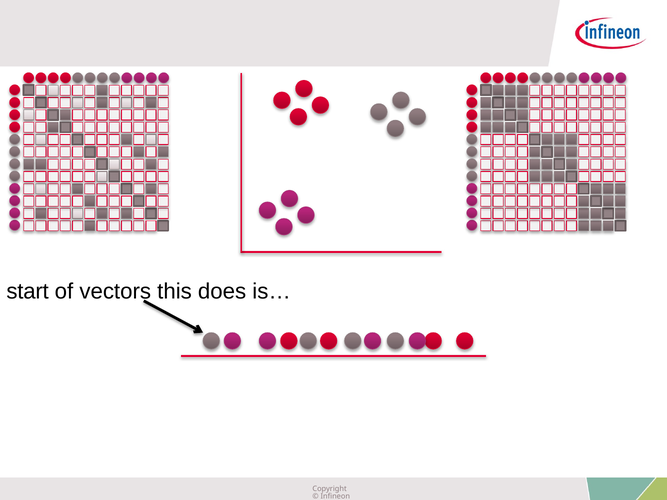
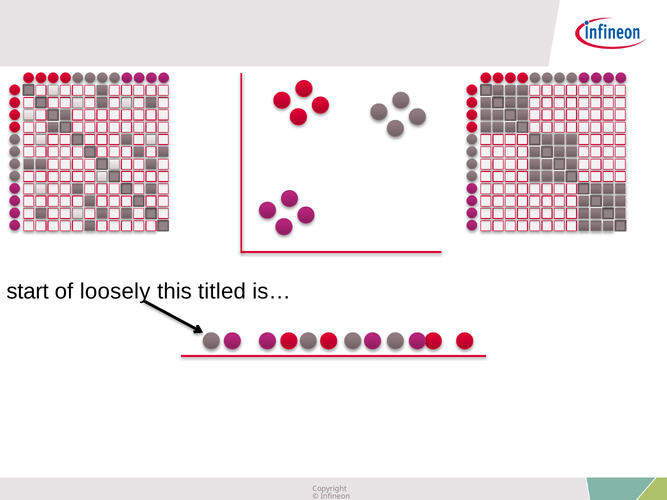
vectors: vectors -> loosely (115, 292)
does: does -> titled (222, 292)
